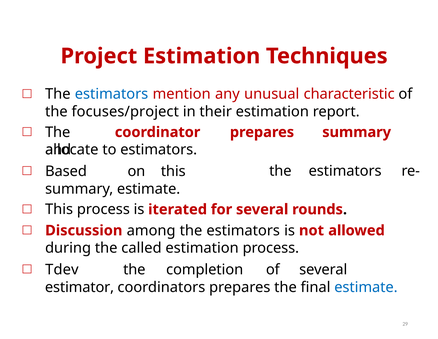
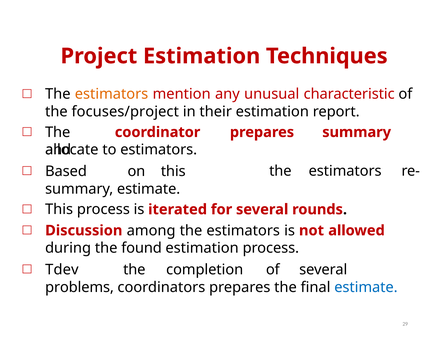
estimators colour: blue -> orange (112, 94)
called: called -> found (142, 248)
estimator: estimator -> problems (79, 287)
